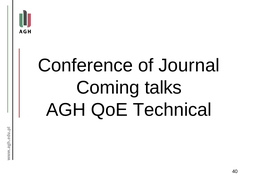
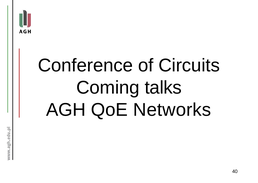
Journal: Journal -> Circuits (189, 65)
Technical: Technical -> Networks (172, 109)
